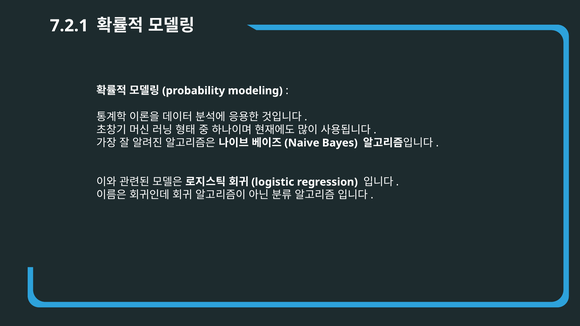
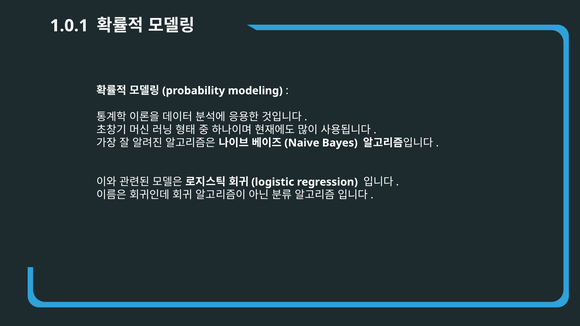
7.2.1: 7.2.1 -> 1.0.1 (69, 26)
